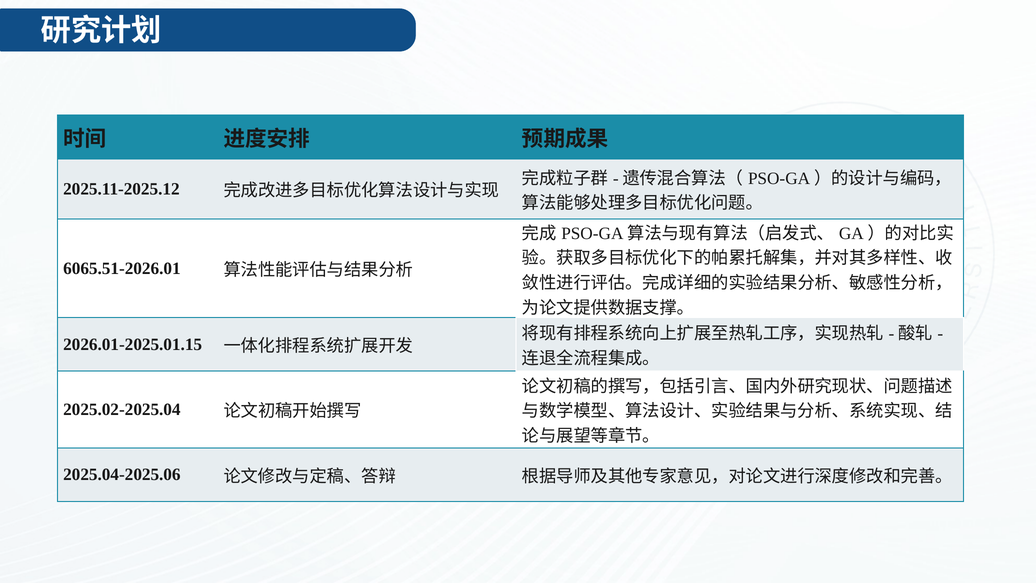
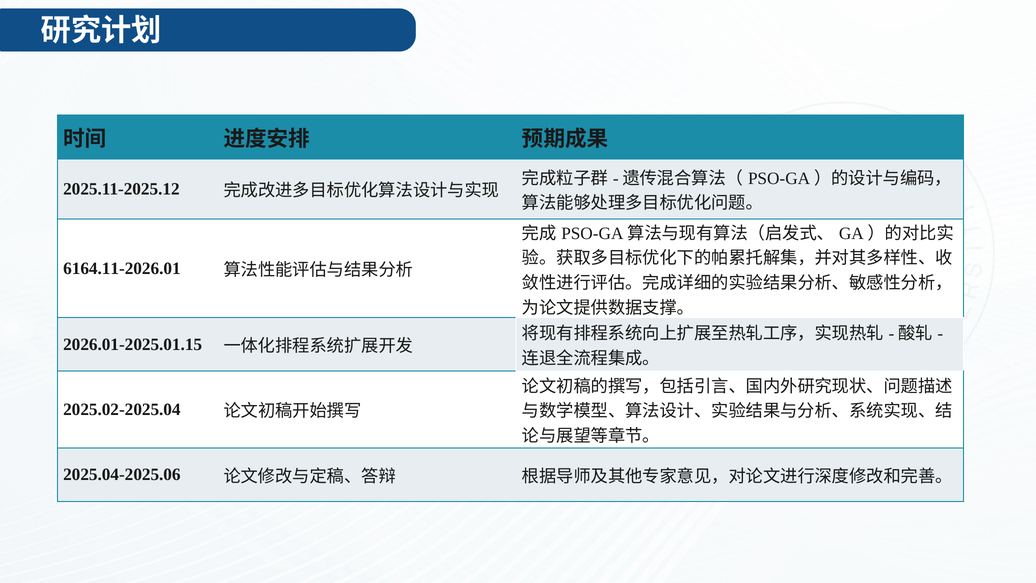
6065.51-2026.01: 6065.51-2026.01 -> 6164.11-2026.01 (122, 268)
